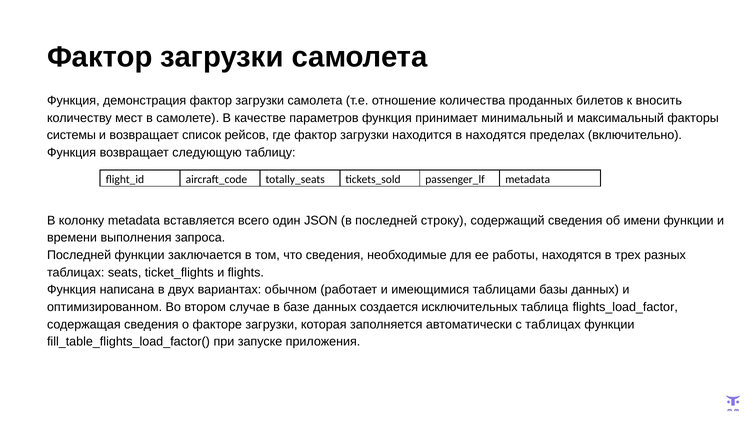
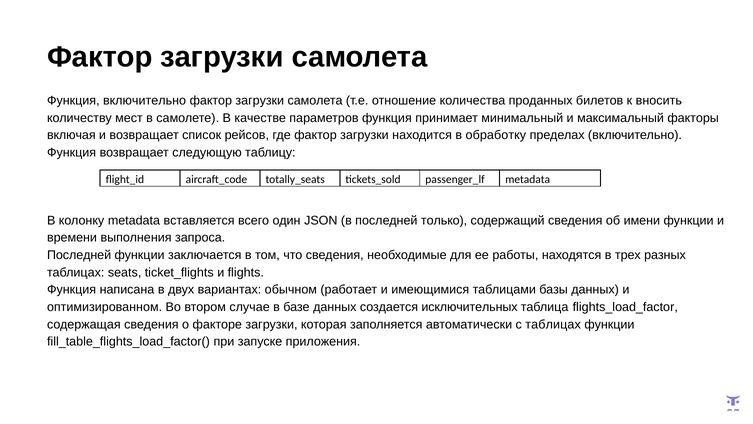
Функция демонстрация: демонстрация -> включительно (145, 101)
системы: системы -> включая (71, 135)
в находятся: находятся -> обработку (496, 135)
строку: строку -> только (444, 220)
